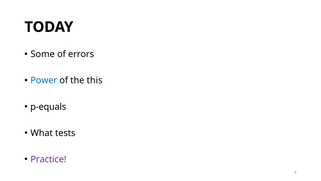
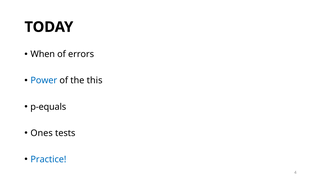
Some: Some -> When (43, 54)
What: What -> Ones (42, 133)
Practice colour: purple -> blue (48, 159)
